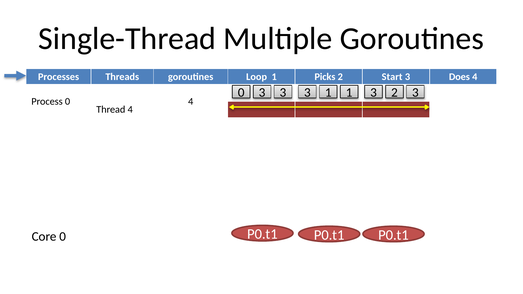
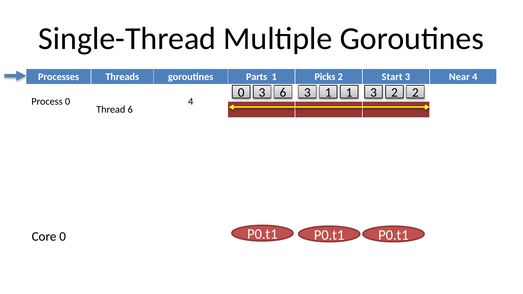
Loop: Loop -> Parts (257, 77)
Does: Does -> Near (459, 77)
0 3 3: 3 -> 6 (283, 93)
2 3: 3 -> 2 (415, 93)
Thread 4: 4 -> 6 (130, 110)
